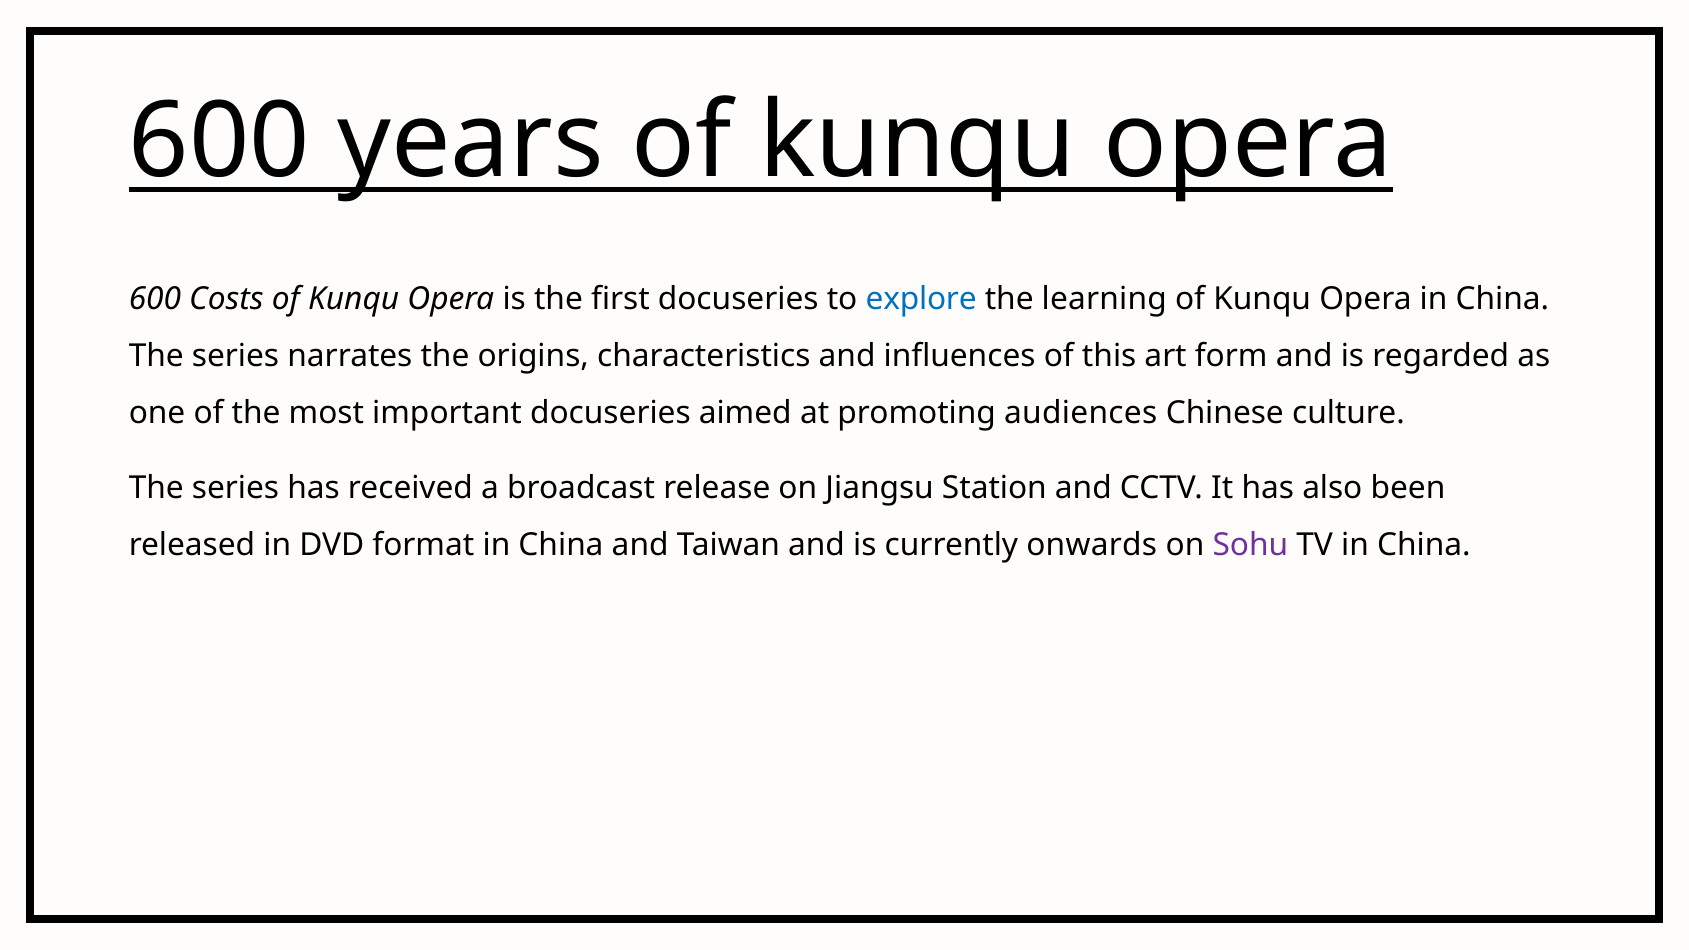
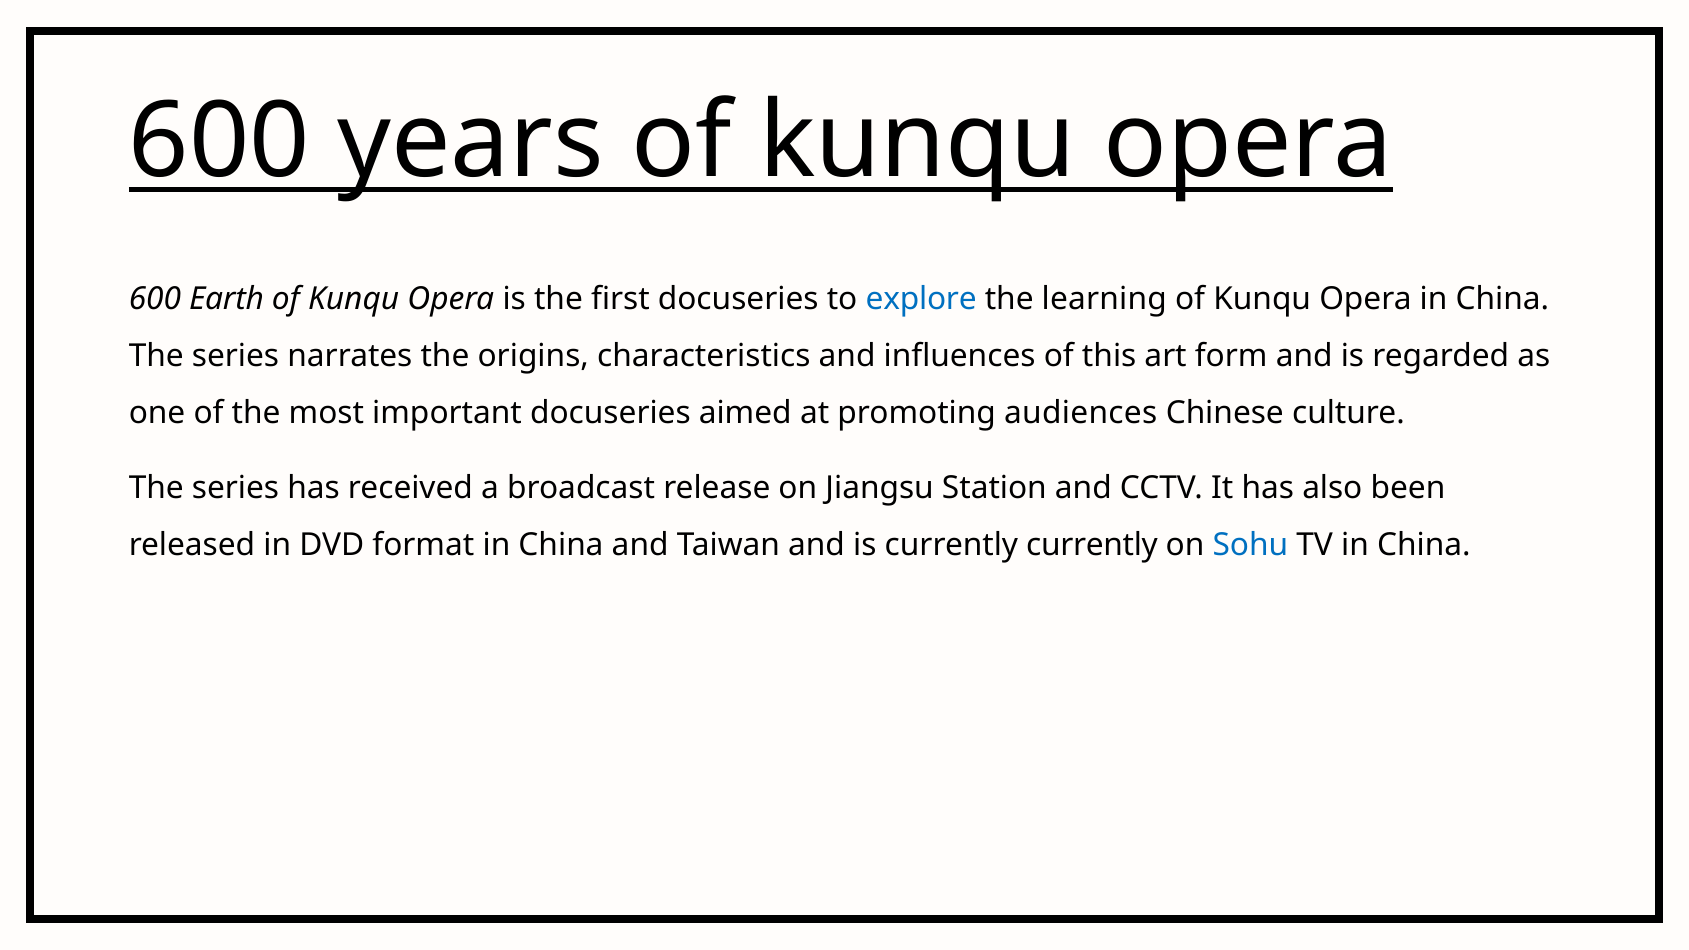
Costs: Costs -> Earth (227, 299)
currently onwards: onwards -> currently (1092, 545)
Sohu colour: purple -> blue (1250, 545)
